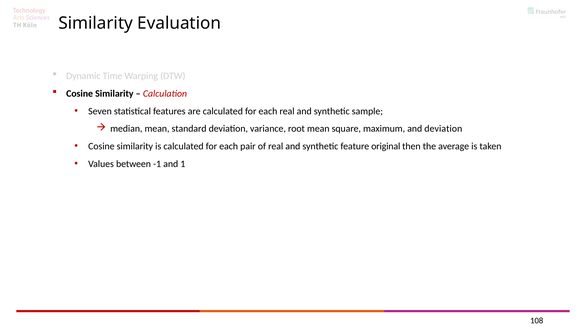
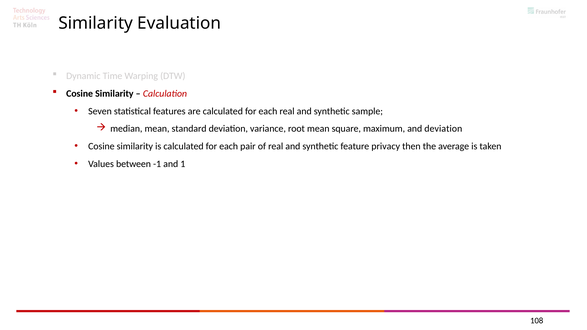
original: original -> privacy (386, 146)
